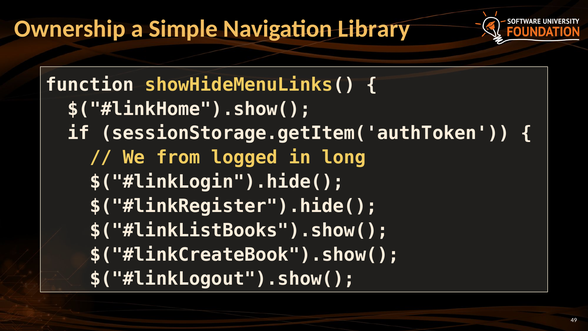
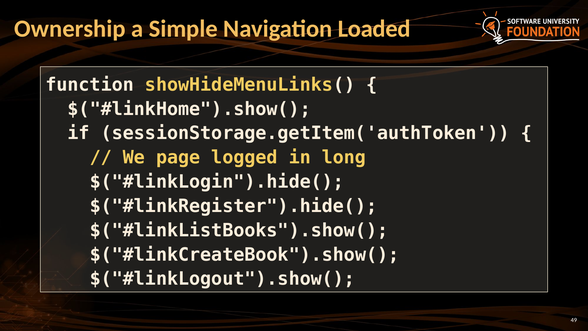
Library: Library -> Loaded (374, 29)
from: from -> page (178, 157)
